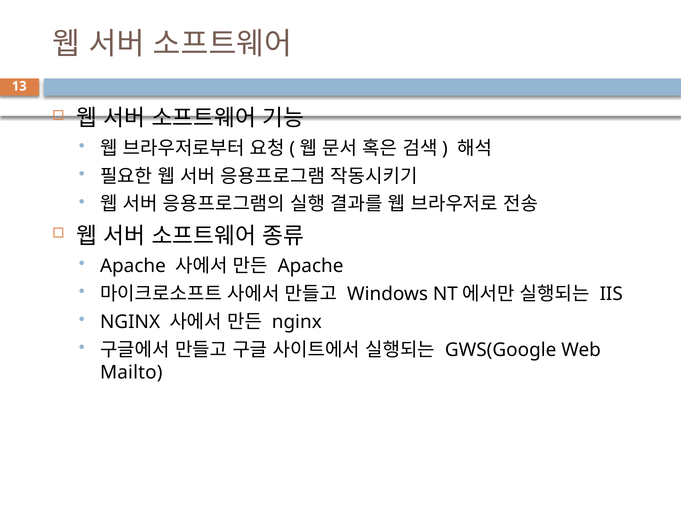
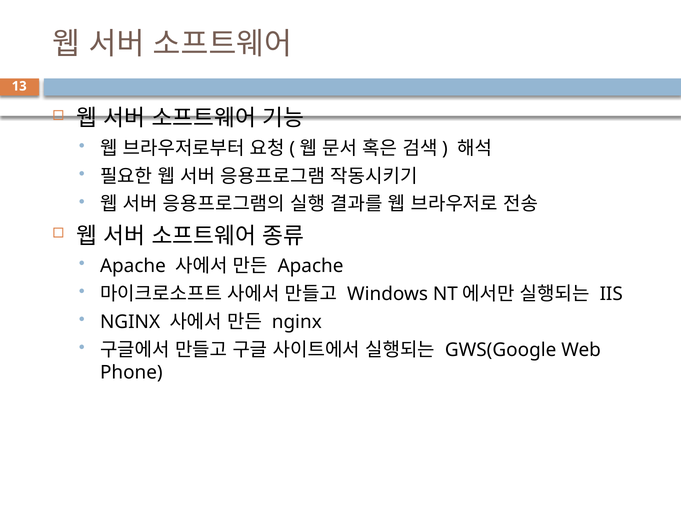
Mailto: Mailto -> Phone (131, 372)
